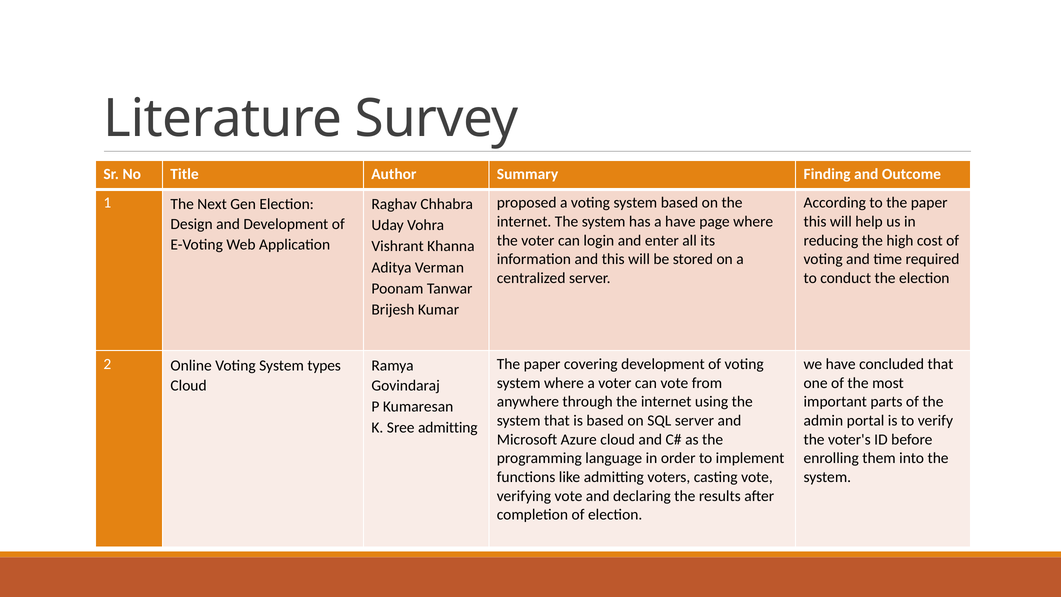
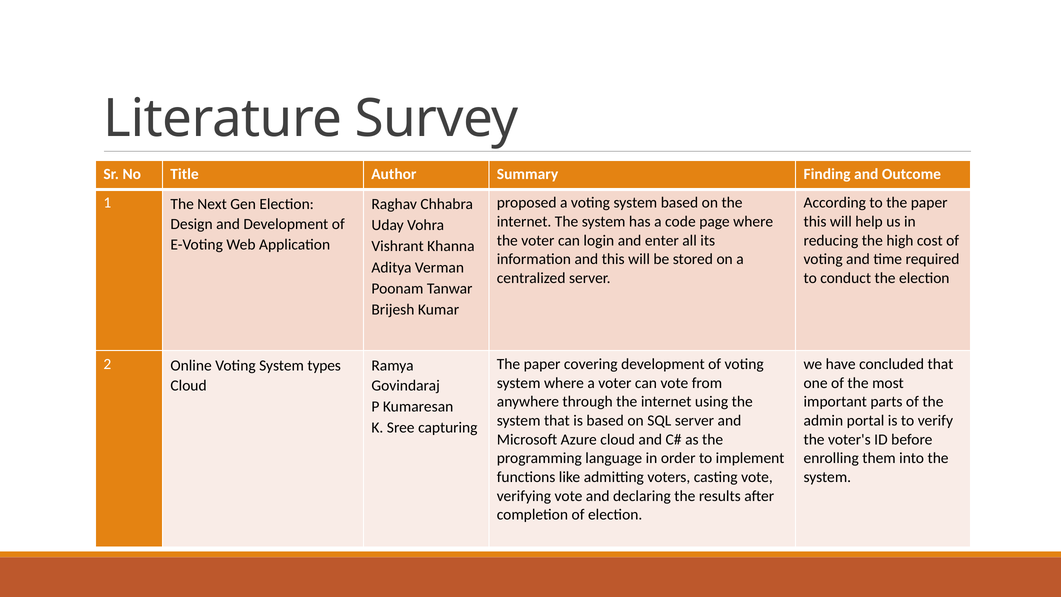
a have: have -> code (680, 222)
Sree admitting: admitting -> capturing (448, 428)
